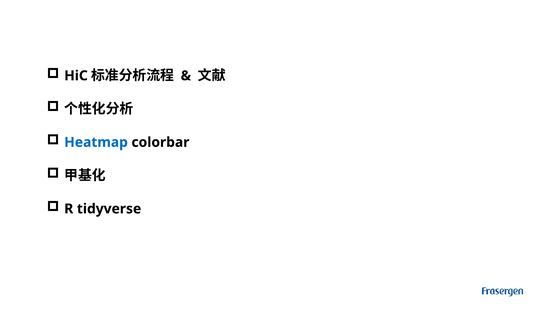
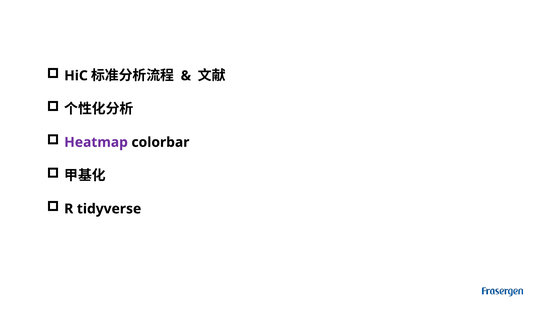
Heatmap colour: blue -> purple (96, 142)
